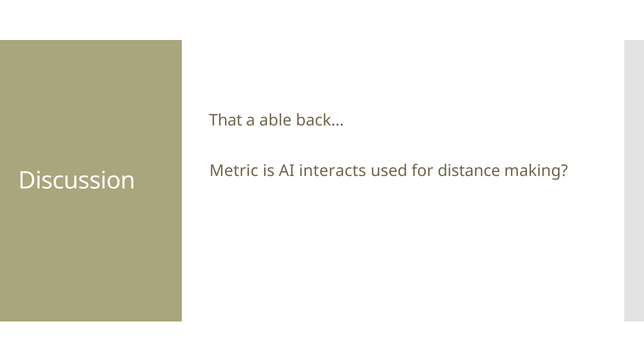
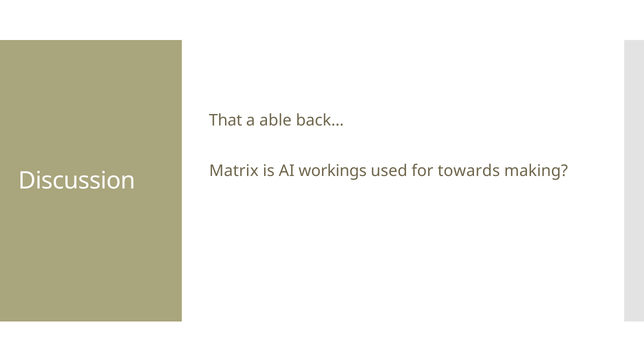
Metric: Metric -> Matrix (234, 171)
interacts: interacts -> workings (333, 171)
distance: distance -> towards (469, 171)
